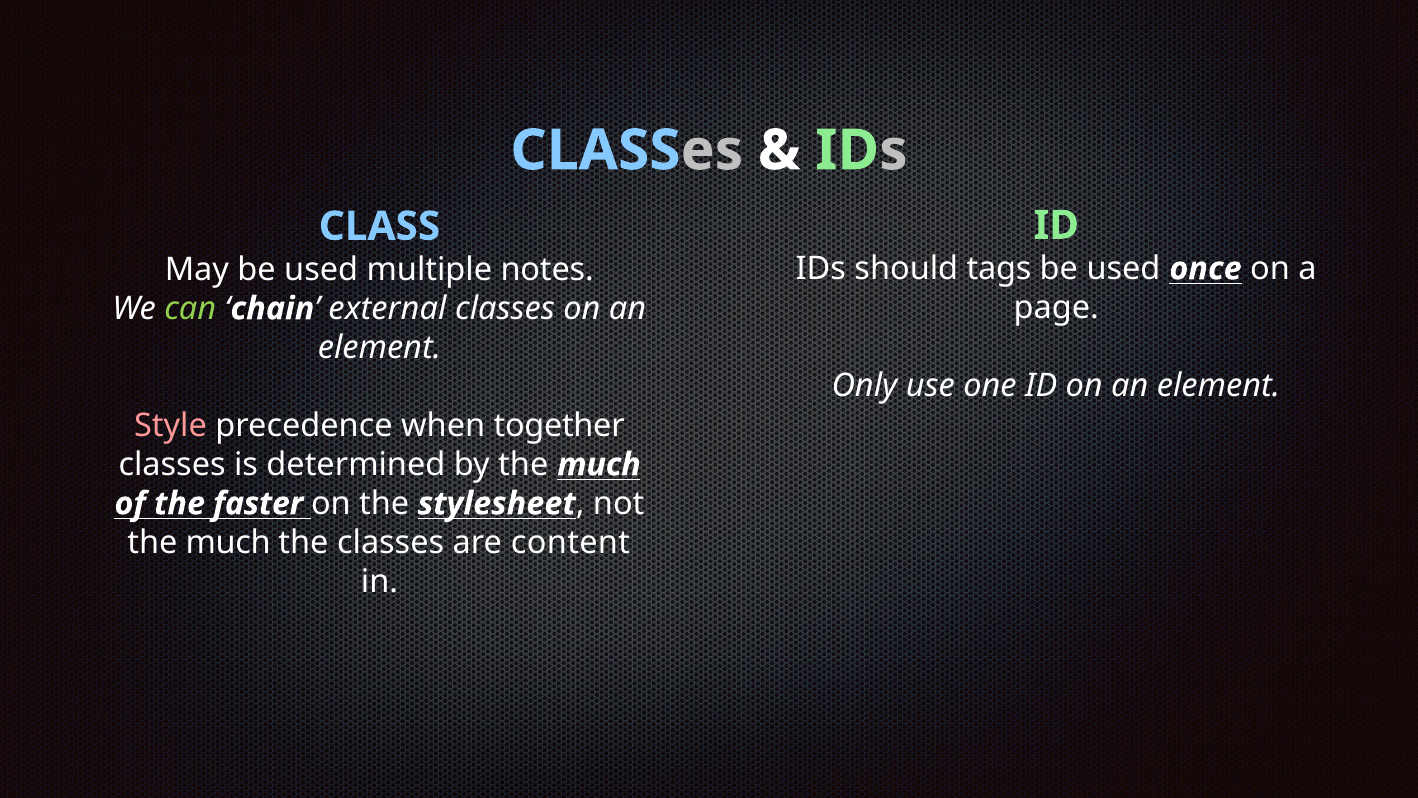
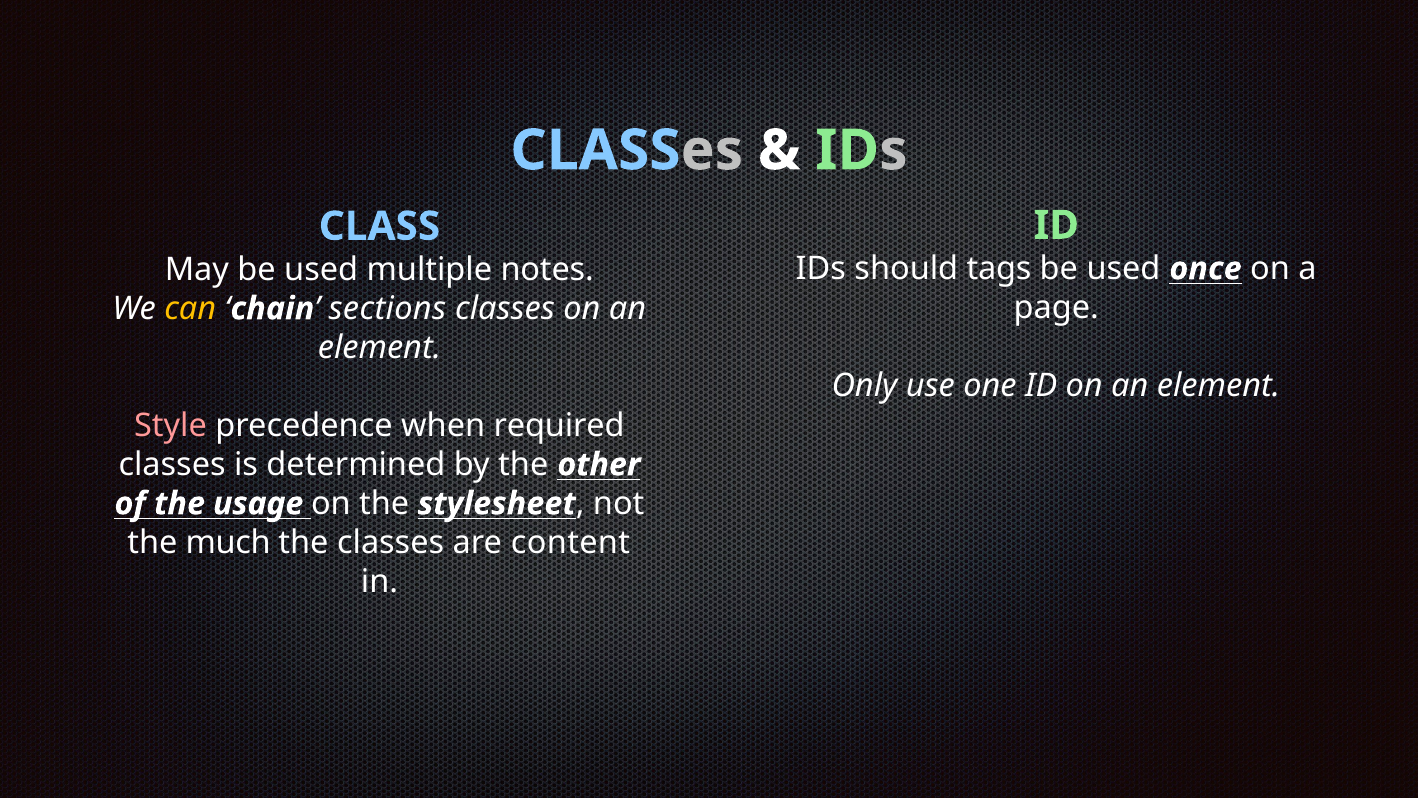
can colour: light green -> yellow (190, 309)
external: external -> sections (387, 309)
together: together -> required (559, 425)
by the much: much -> other (599, 464)
faster: faster -> usage (258, 503)
